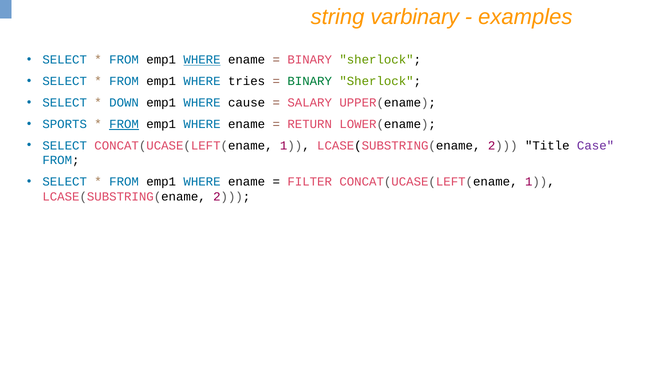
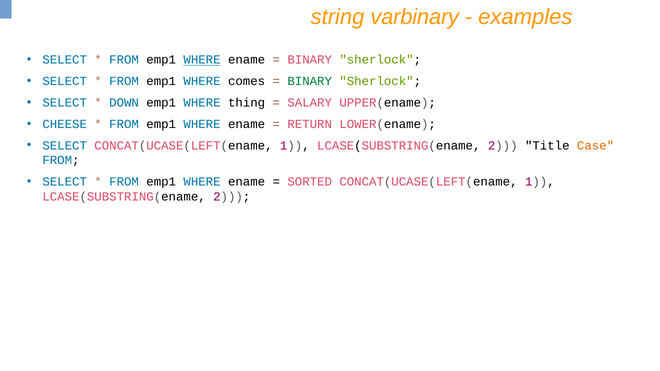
tries: tries -> comes (247, 81)
cause: cause -> thing (247, 103)
SPORTS: SPORTS -> CHEESE (65, 124)
FROM underline: present -> none (124, 124)
Case colour: purple -> orange (596, 146)
FILTER: FILTER -> SORTED (310, 182)
